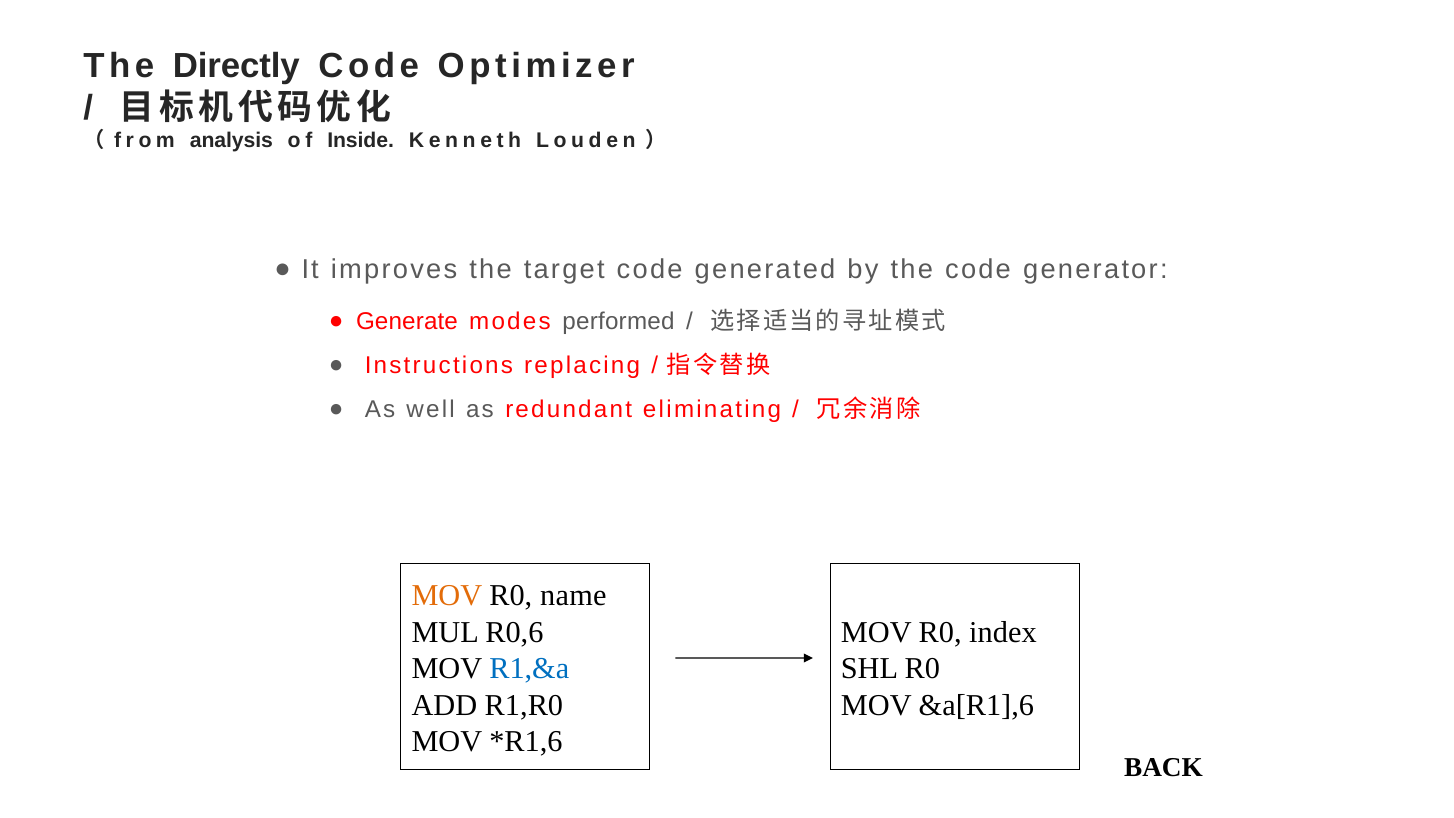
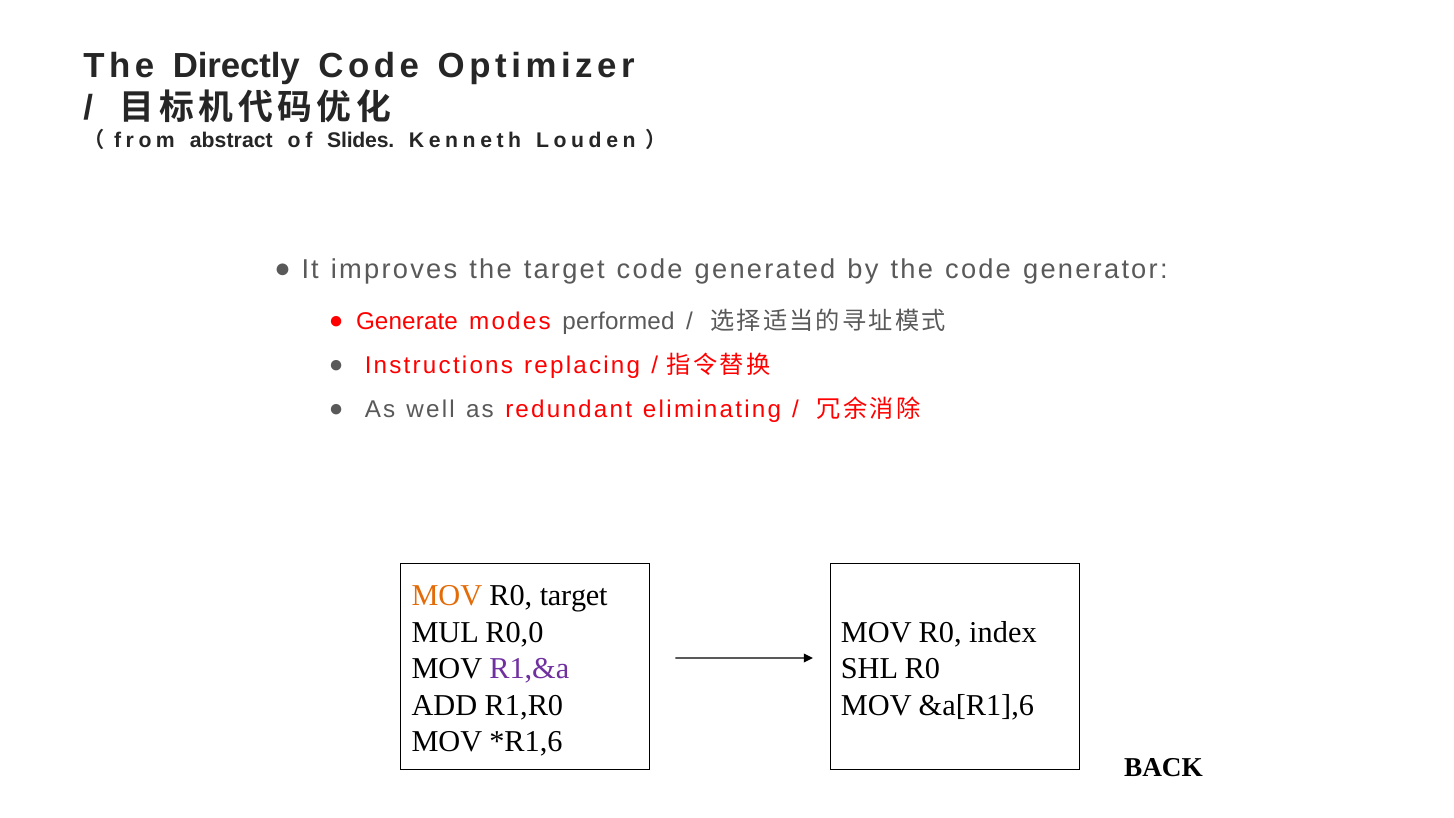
analysis: analysis -> abstract (231, 140)
Inside: Inside -> Slides (361, 140)
R0 name: name -> target (574, 596)
R0,6: R0,6 -> R0,0 (514, 632)
R1,&a colour: blue -> purple (529, 669)
